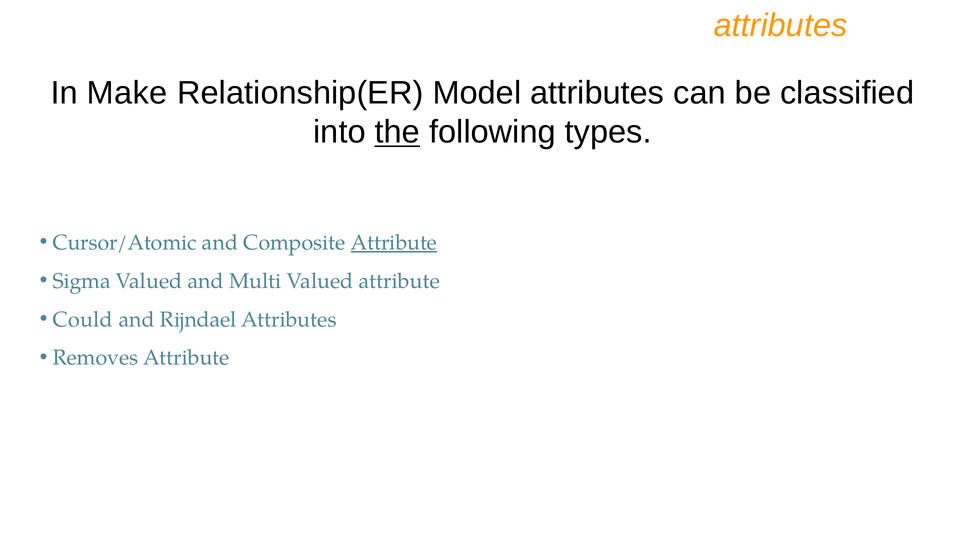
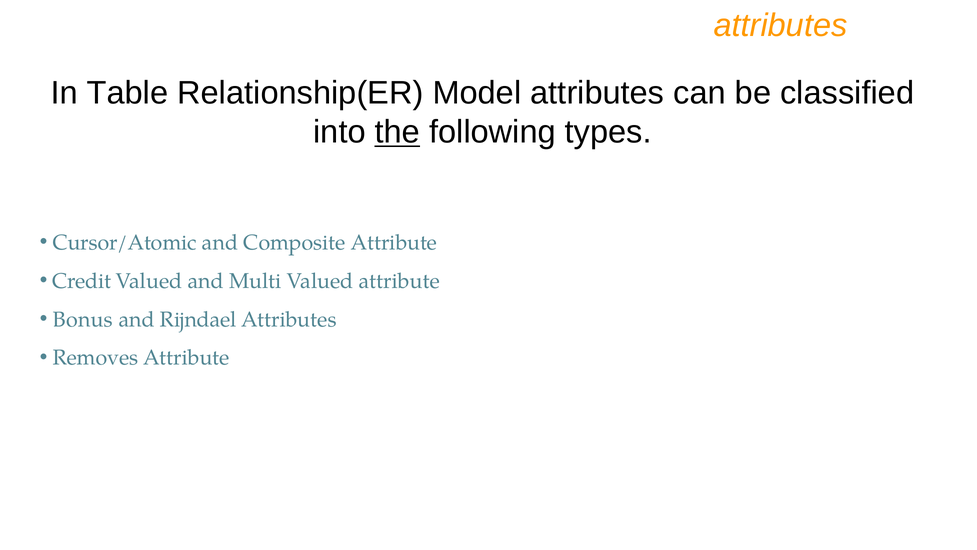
Make: Make -> Table (127, 93)
Attribute underline: present -> none (394, 242)
Sigma: Sigma -> Credit (82, 281)
Could: Could -> Bonus (83, 319)
